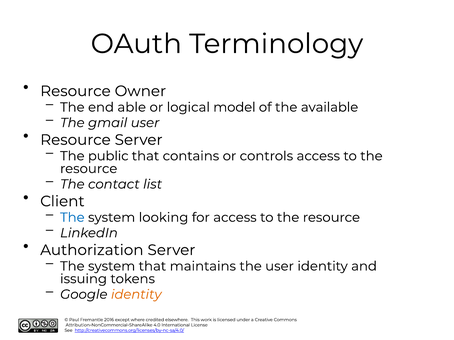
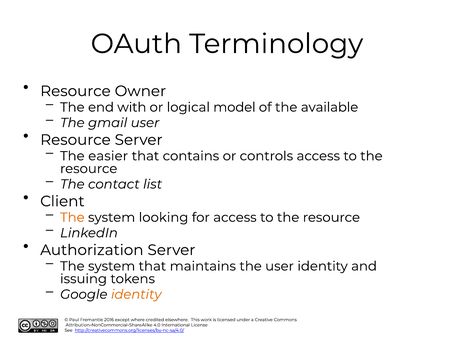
able: able -> with (132, 107)
public: public -> easier (108, 156)
The colour: blue -> orange (72, 218)
